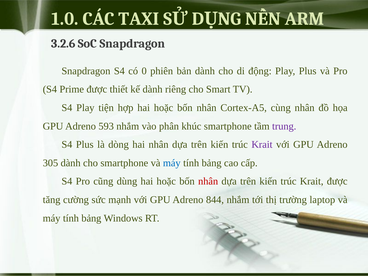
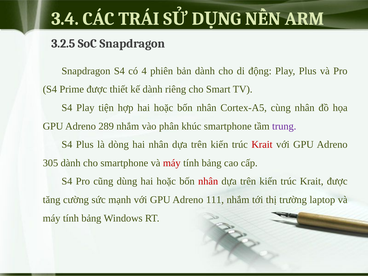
1.0: 1.0 -> 3.4 (65, 19)
TAXI: TAXI -> TRÁI (139, 19)
3.2.6: 3.2.6 -> 3.2.5 (63, 44)
0: 0 -> 4 (144, 71)
593: 593 -> 289 (106, 126)
Krait colour: purple -> red (262, 145)
máy colour: blue -> red (172, 163)
844: 844 -> 111 (215, 200)
